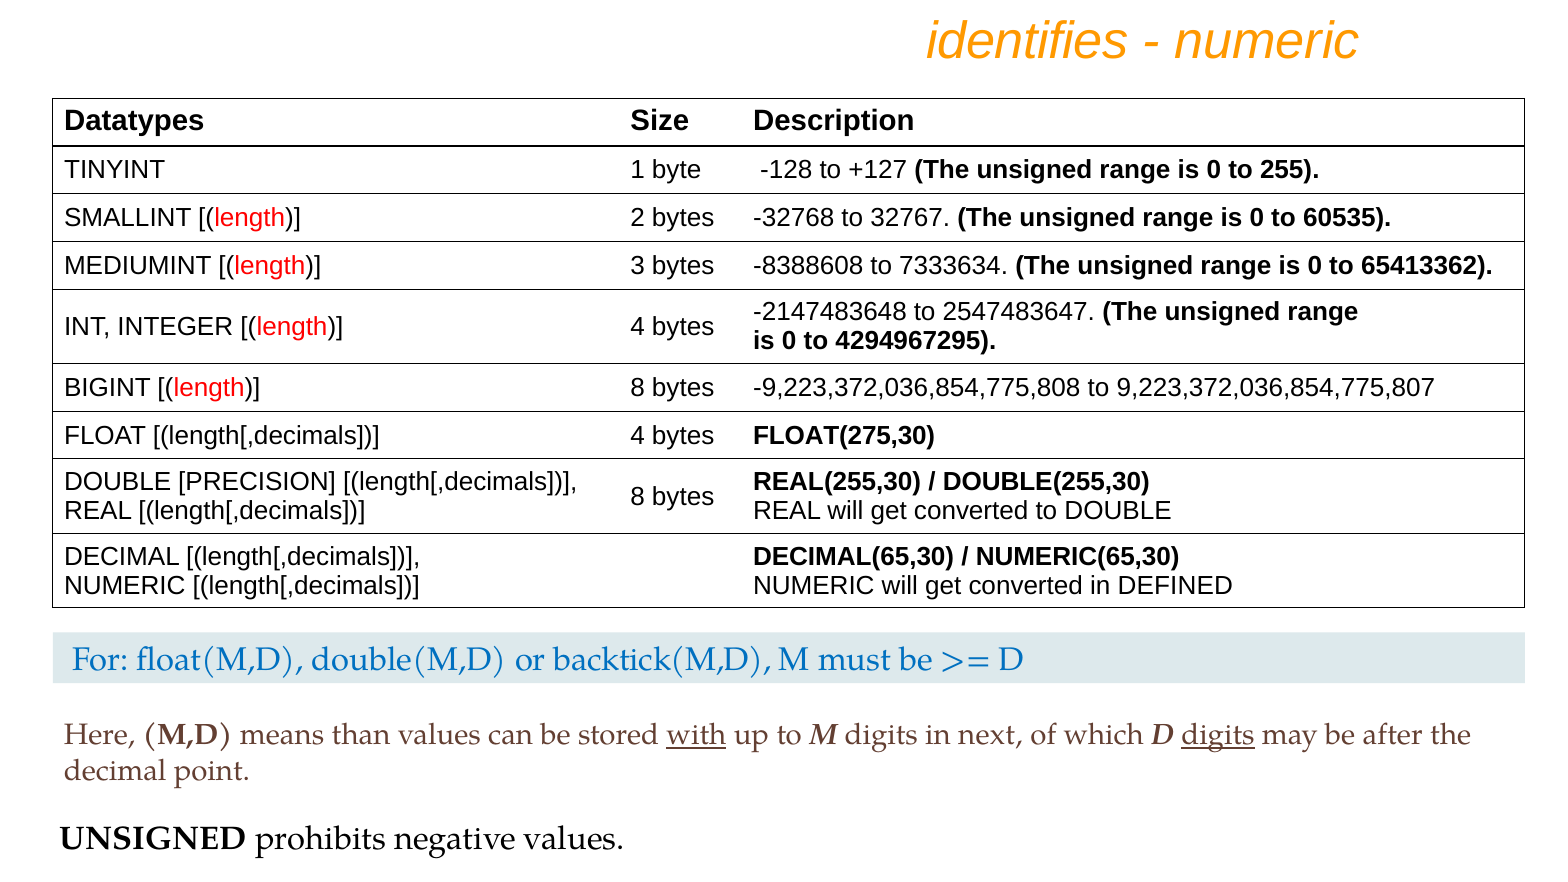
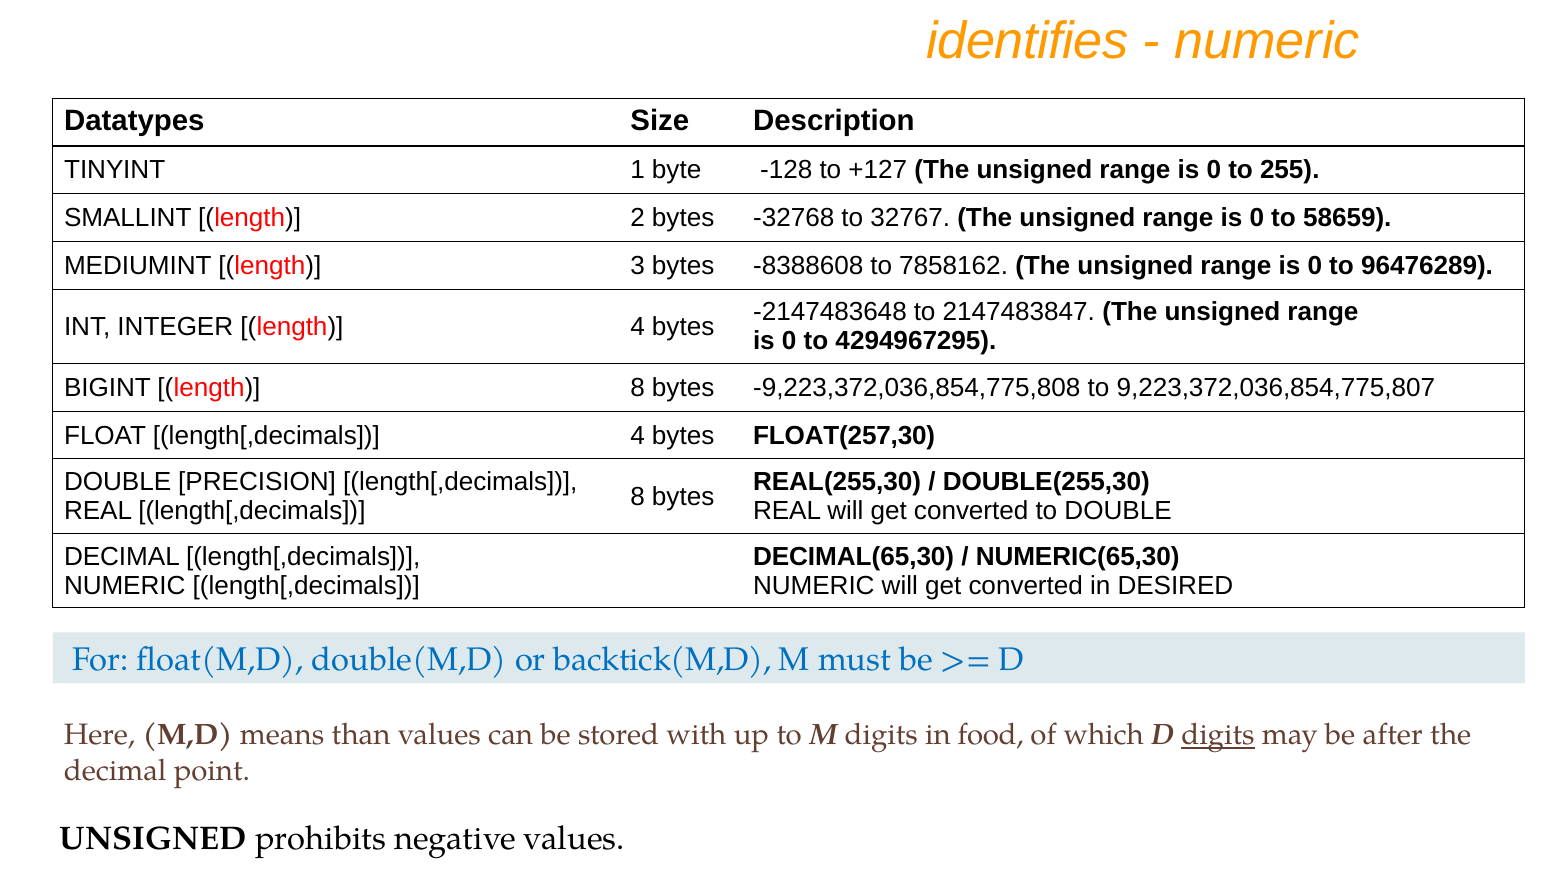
60535: 60535 -> 58659 (1347, 218)
7333634: 7333634 -> 7858162 (954, 266)
65413362: 65413362 -> 96476289 (1427, 266)
2547483647: 2547483647 -> 2147483847 (1019, 312)
FLOAT(275,30: FLOAT(275,30 -> FLOAT(257,30 (844, 435)
DEFINED: DEFINED -> DESIRED (1175, 586)
with underline: present -> none (696, 735)
next: next -> food (991, 735)
